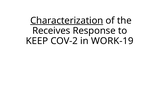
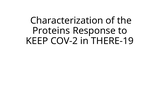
Characterization underline: present -> none (67, 21)
Receives: Receives -> Proteins (51, 31)
WORK-19: WORK-19 -> THERE-19 (112, 41)
